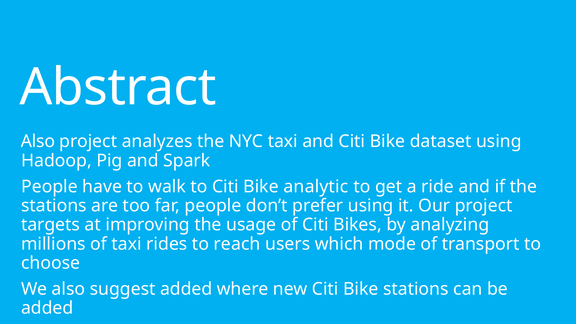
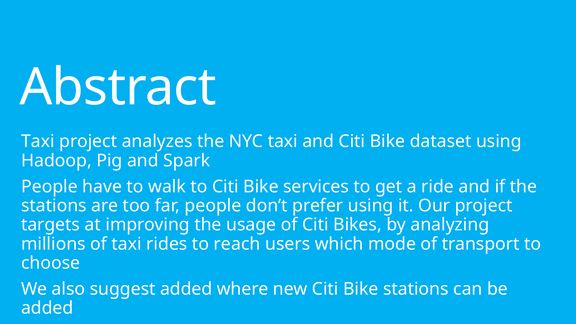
Also: Also -> Taxi (38, 141)
analytic: analytic -> services (316, 187)
